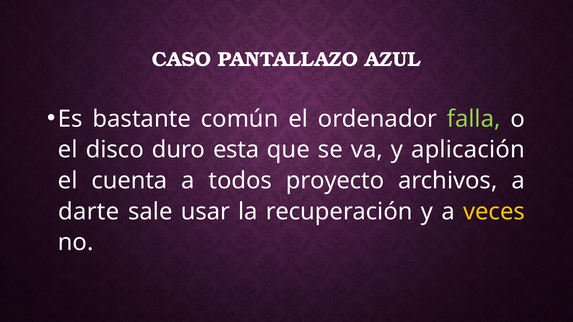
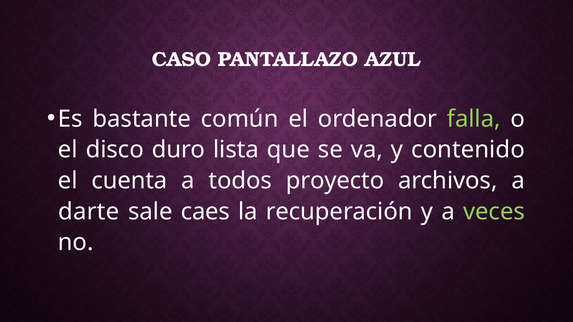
esta: esta -> lista (236, 150)
aplicación: aplicación -> contenido (468, 150)
usar: usar -> caes (205, 212)
veces colour: yellow -> light green (494, 212)
